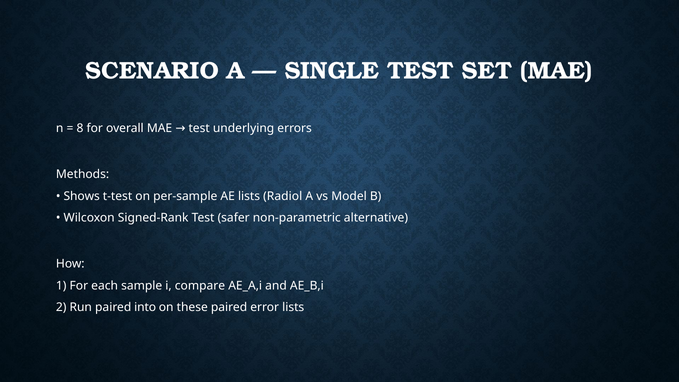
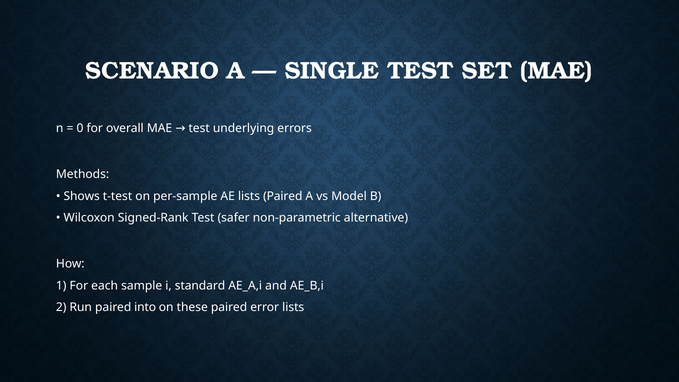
8: 8 -> 0 (80, 128)
lists Radiol: Radiol -> Paired (283, 196)
compare: compare -> standard (200, 285)
